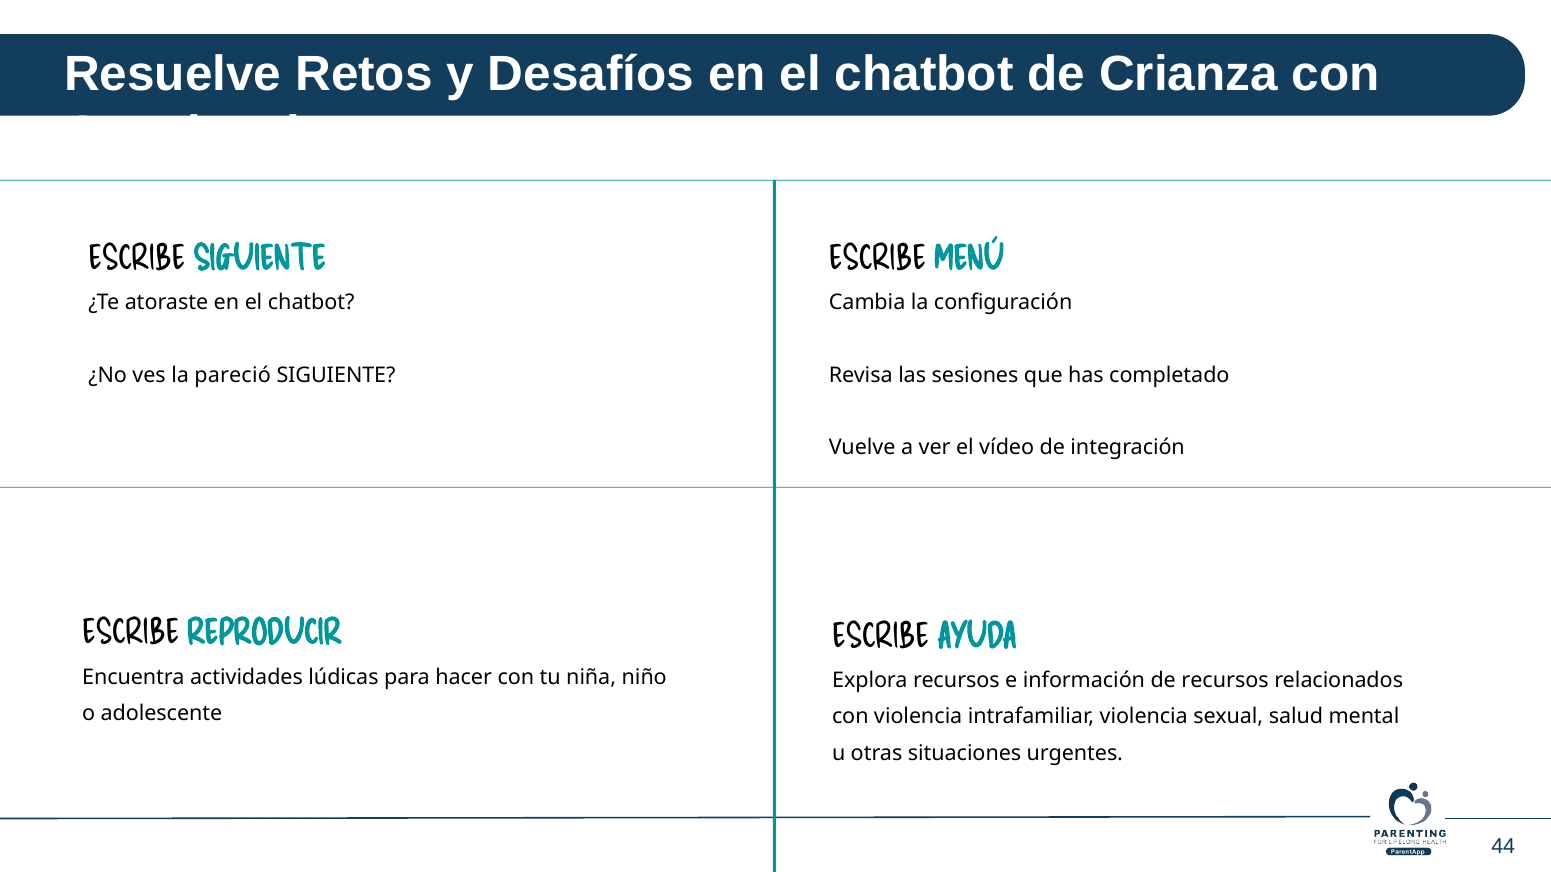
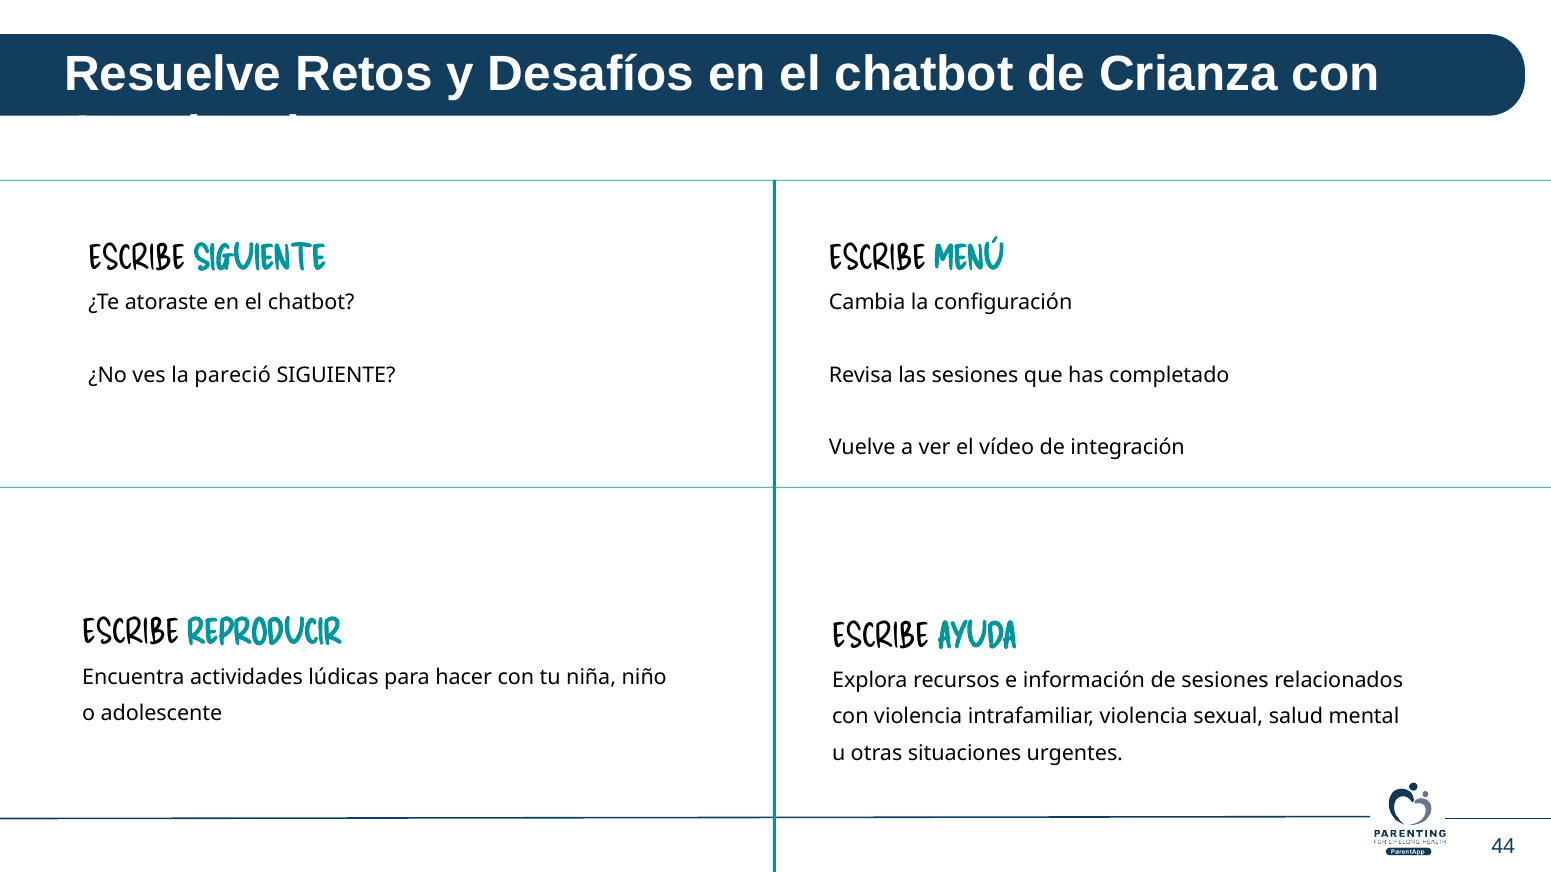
de recursos: recursos -> sesiones (1225, 681)
